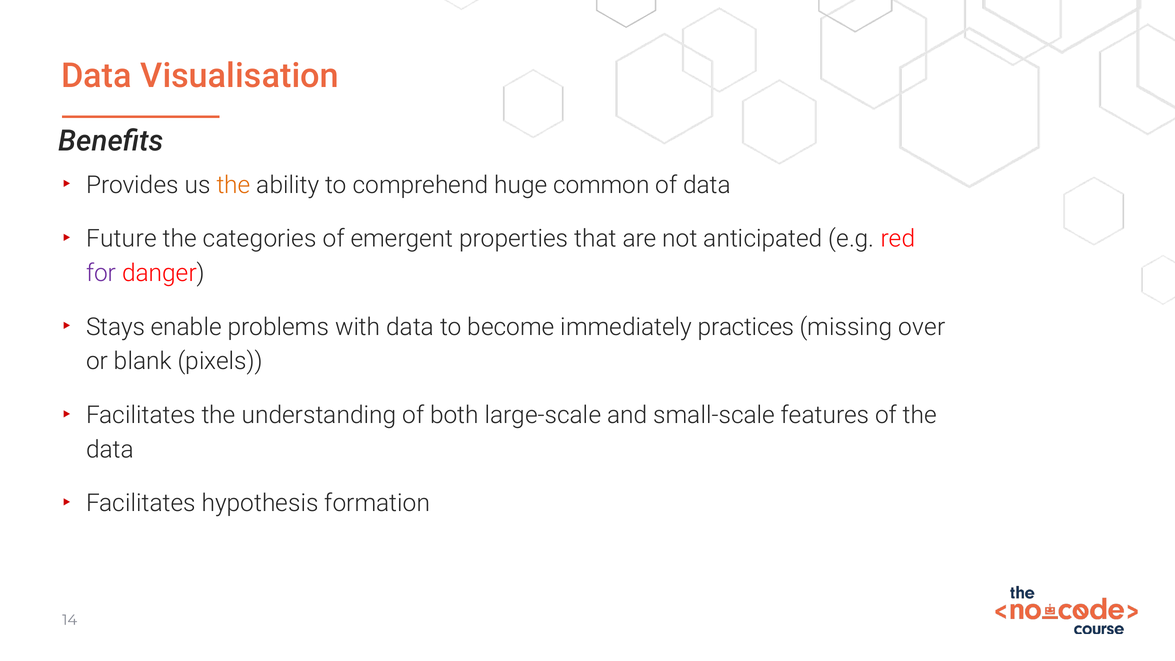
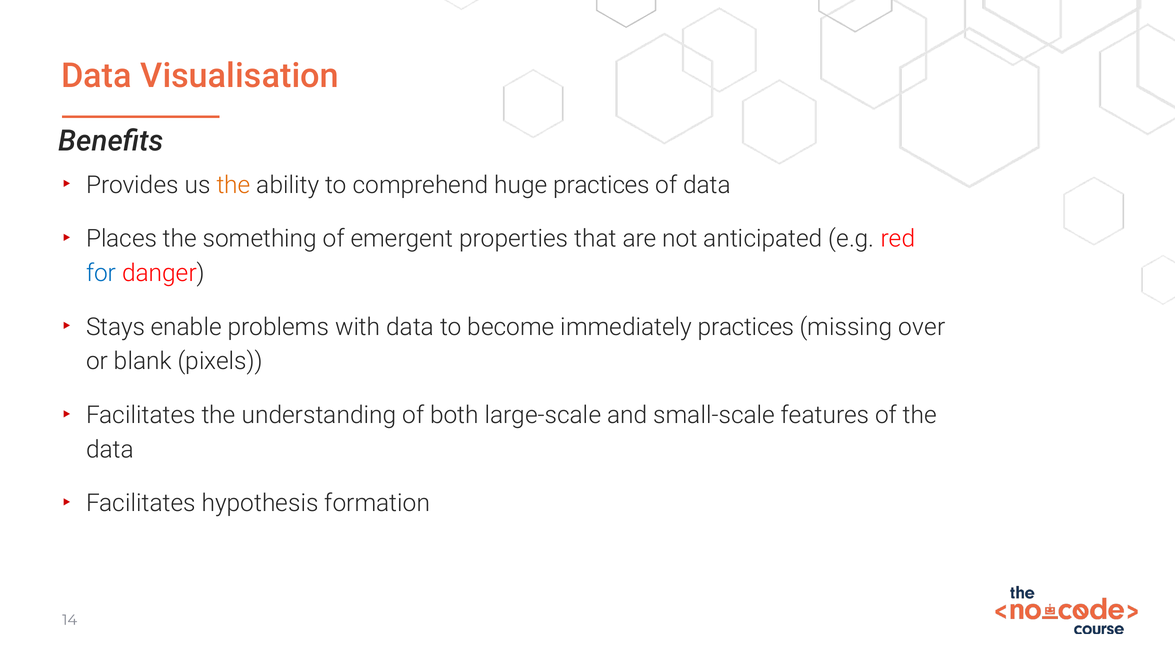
huge common: common -> practices (601, 185)
Future: Future -> Places (122, 239)
categories: categories -> something (260, 239)
for colour: purple -> blue (101, 273)
